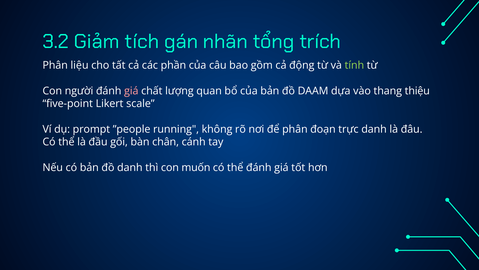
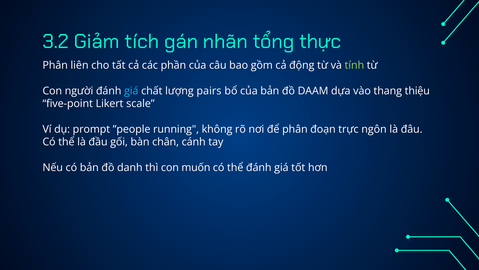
trích: trích -> thực (320, 41)
liệu: liệu -> liên (80, 65)
giá colour: pink -> light blue (131, 91)
quan: quan -> pairs (209, 91)
trực danh: danh -> ngôn (374, 129)
